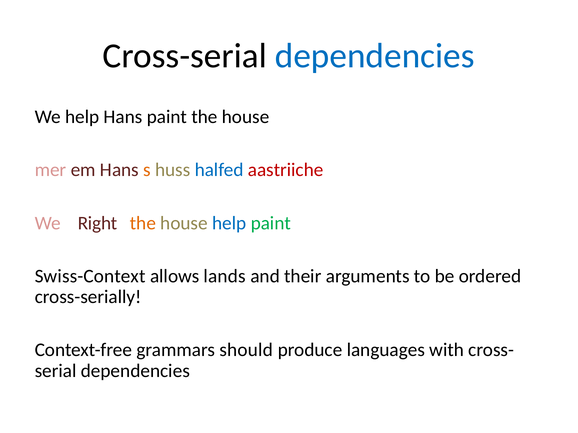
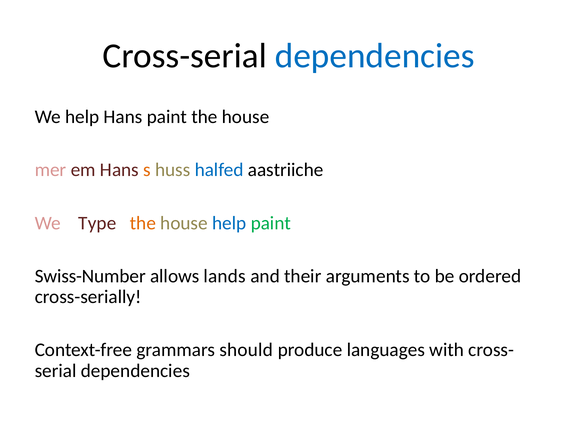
aastriiche colour: red -> black (286, 170)
Right: Right -> Type (97, 223)
Swiss-Context: Swiss-Context -> Swiss-Number (90, 276)
